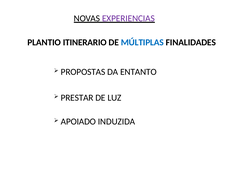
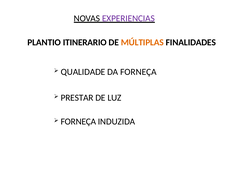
MÚLTIPLAS colour: blue -> orange (142, 42)
PROPOSTAS: PROPOSTAS -> QUALIDADE (83, 72)
DA ENTANTO: ENTANTO -> FORNEÇA (138, 72)
APOIADO: APOIADO -> FORNEÇA (78, 122)
